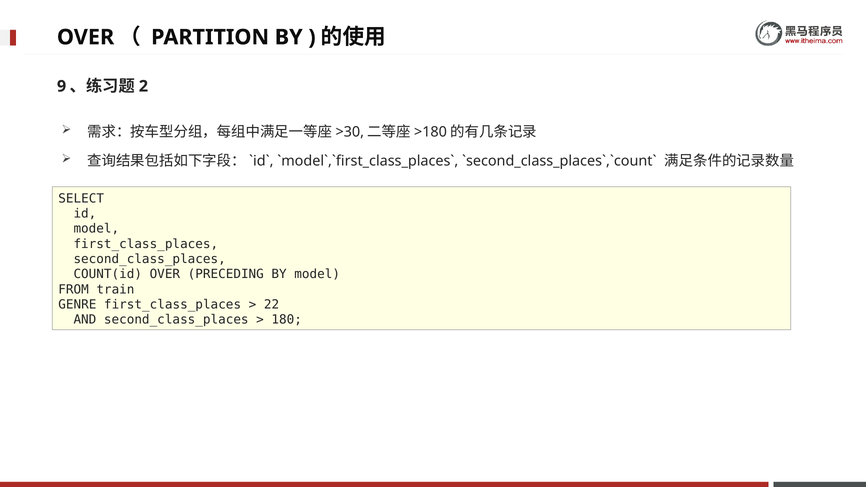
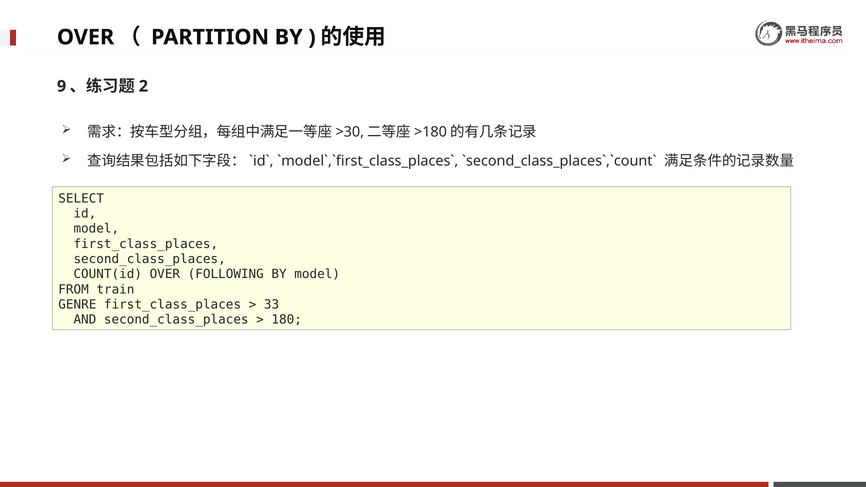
PRECEDING: PRECEDING -> FOLLOWING (226, 274)
22: 22 -> 33 (272, 305)
